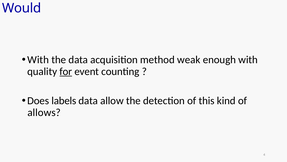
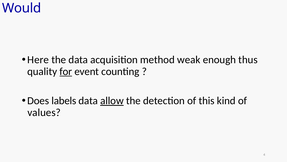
With: With -> Here (38, 60)
enough with: with -> thus (248, 60)
allow underline: none -> present (112, 100)
allows: allows -> values (44, 112)
